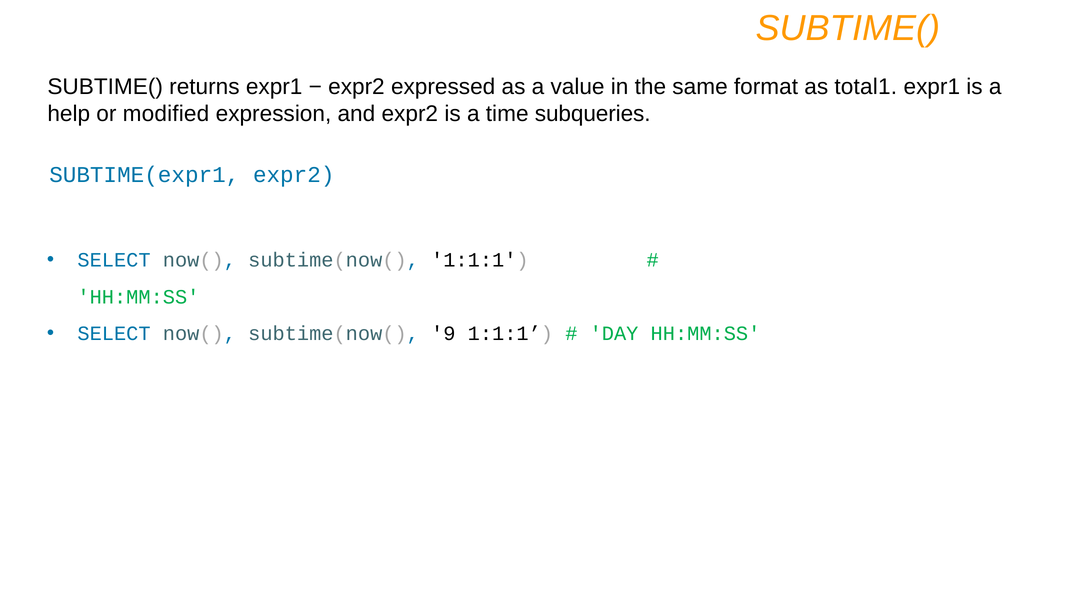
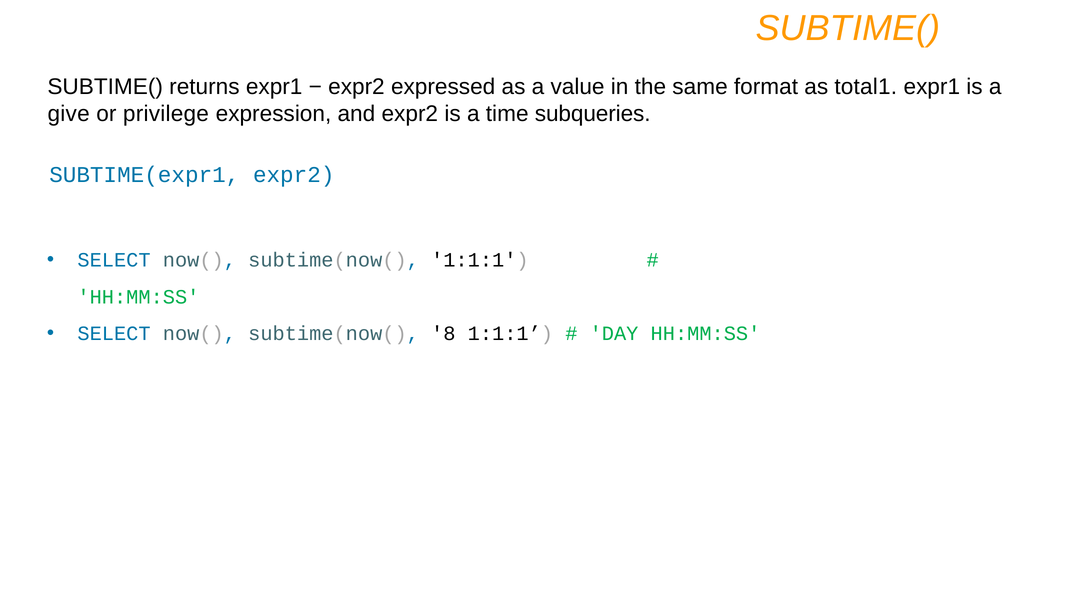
help: help -> give (69, 114)
modified: modified -> privilege (166, 114)
9: 9 -> 8 (443, 333)
